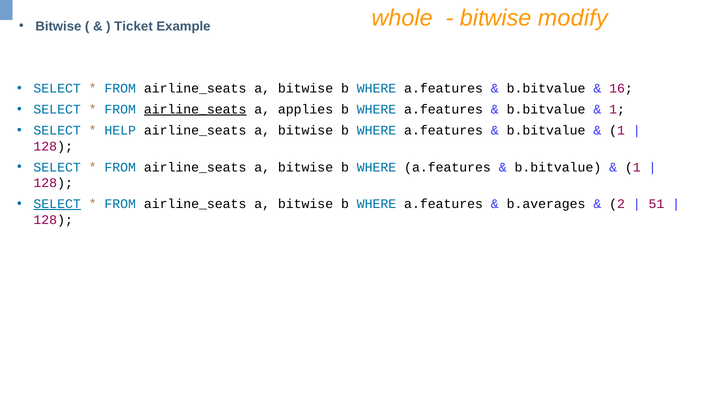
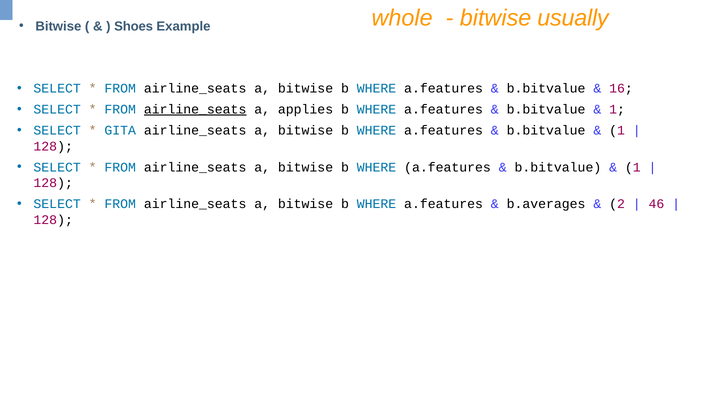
modify: modify -> usually (573, 18)
Ticket: Ticket -> Shoes (134, 26)
HELP: HELP -> GITA (120, 131)
SELECT underline: present -> none (57, 204)
51: 51 -> 46 (656, 204)
